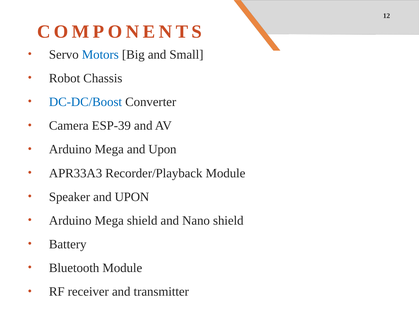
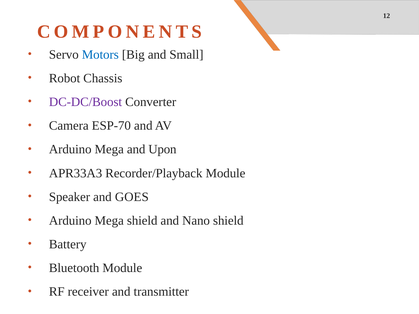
DC-DC/Boost colour: blue -> purple (85, 102)
ESP-39: ESP-39 -> ESP-70 (111, 126)
Speaker and UPON: UPON -> GOES (132, 197)
